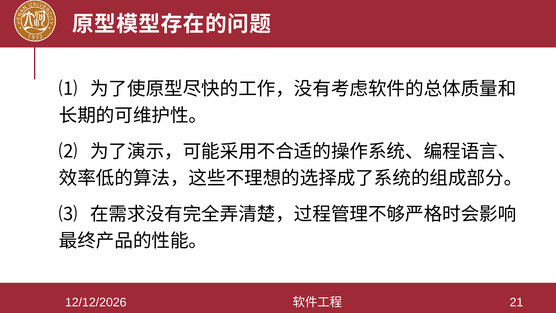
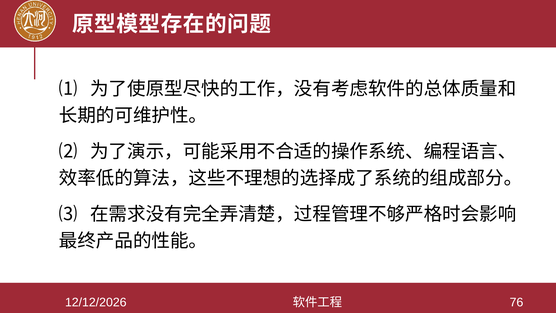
21: 21 -> 76 (516, 302)
